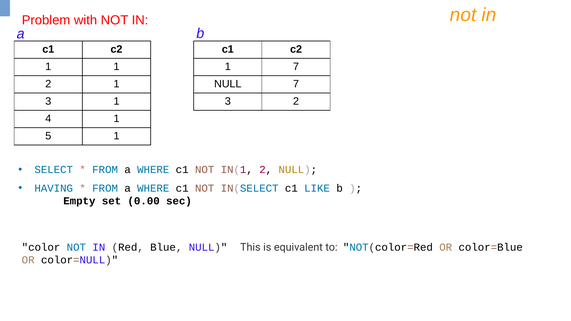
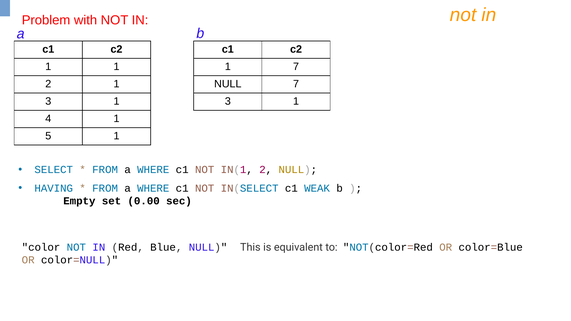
2: 2 -> 1 (296, 101)
LIKE: LIKE -> WEAK (317, 188)
